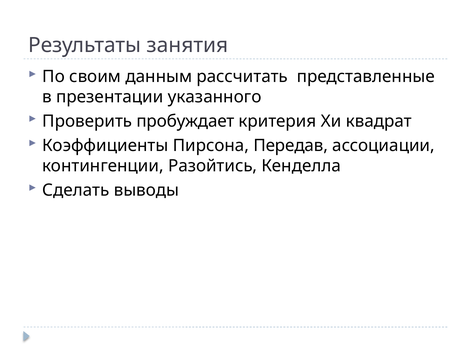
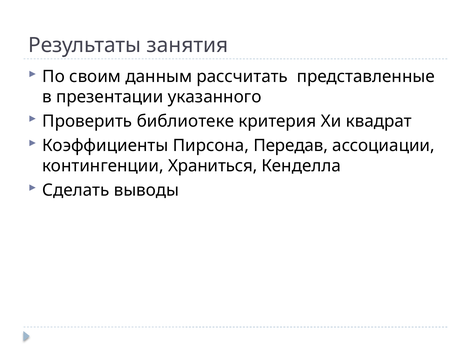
пробуждает: пробуждает -> библиотеке (185, 121)
Разойтись: Разойтись -> Храниться (213, 166)
